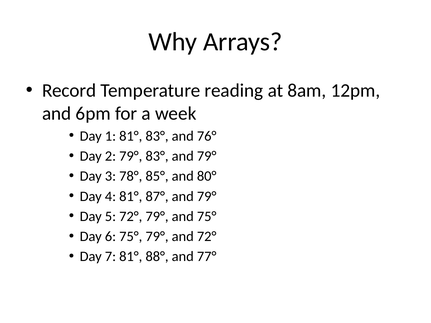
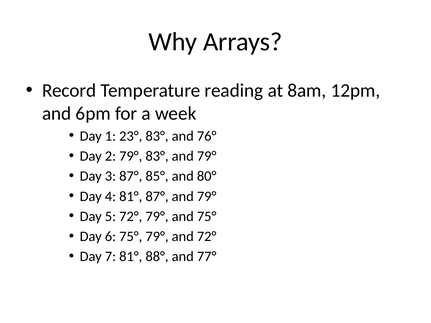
1 81°: 81° -> 23° (131, 136)
3 78°: 78° -> 87° (131, 176)
